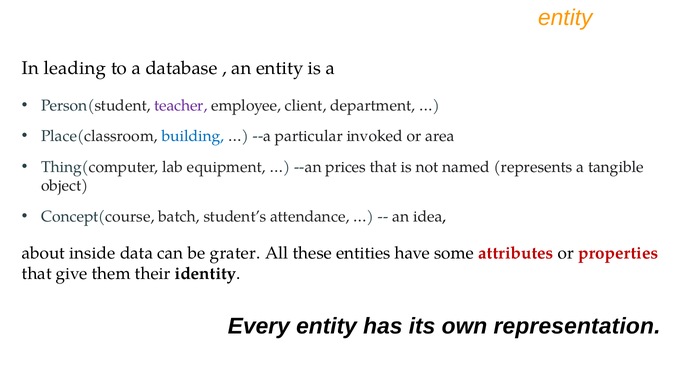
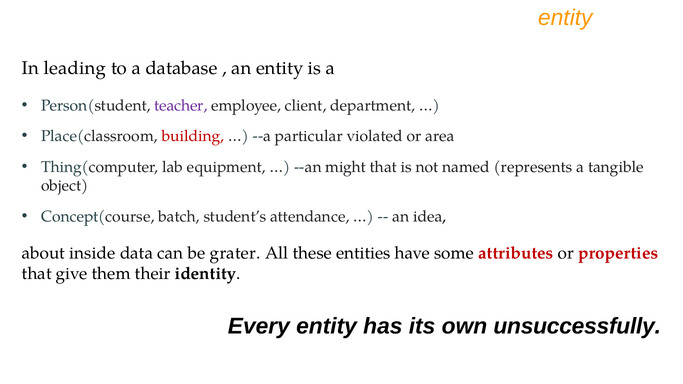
building colour: blue -> red (193, 136)
invoked: invoked -> violated (375, 136)
prices: prices -> might (346, 167)
representation: representation -> unsuccessfully (577, 327)
